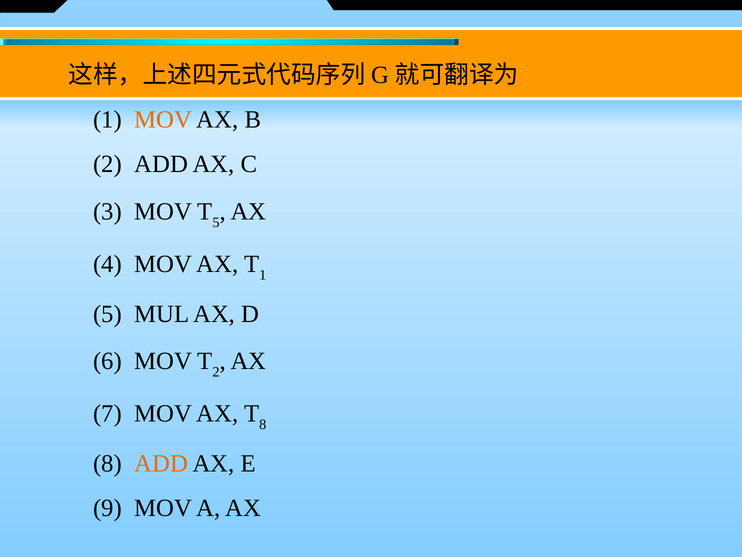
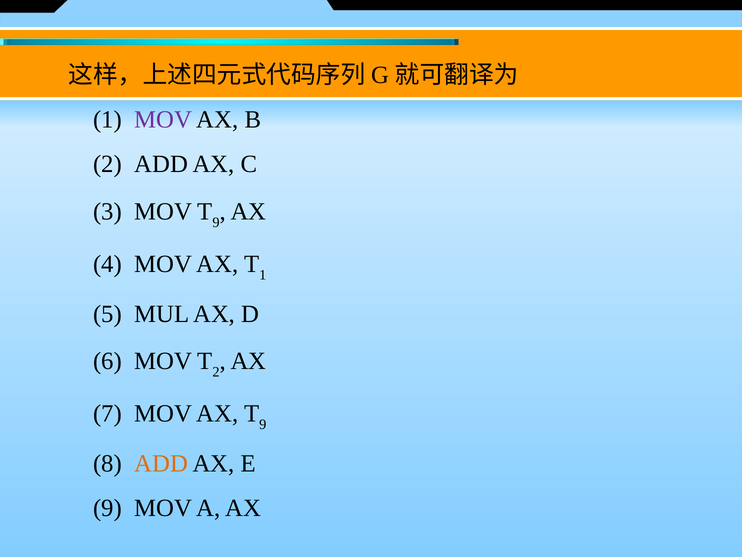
MOV colour: orange -> purple (163, 120)
5: 5 -> 9 (216, 222)
8: 8 -> 9 (263, 424)
